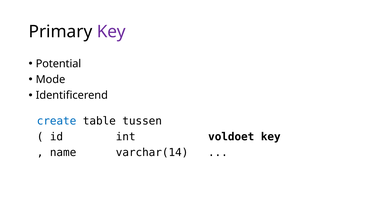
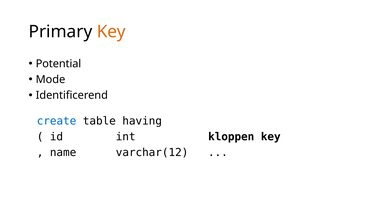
Key colour: purple -> orange (111, 32)
tussen: tussen -> having (142, 121)
voldoet: voldoet -> kloppen (231, 137)
varchar(14: varchar(14 -> varchar(12 (152, 152)
